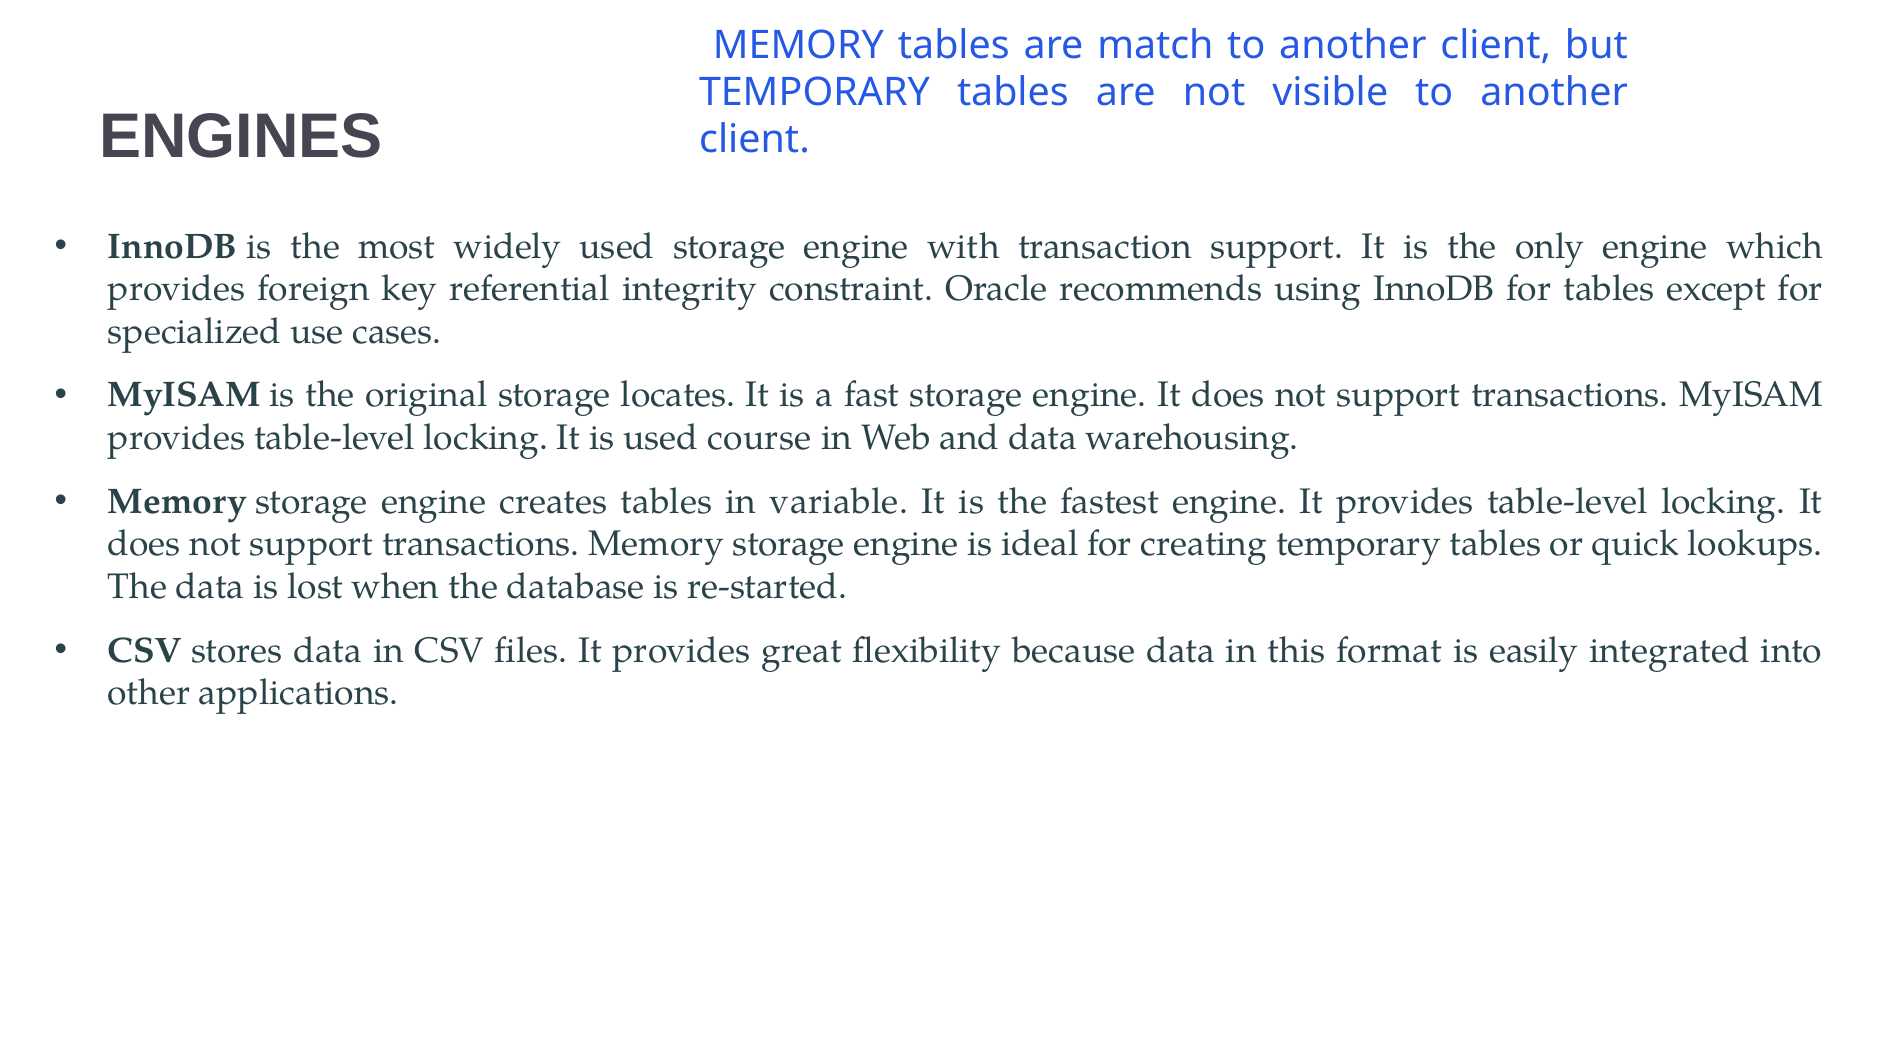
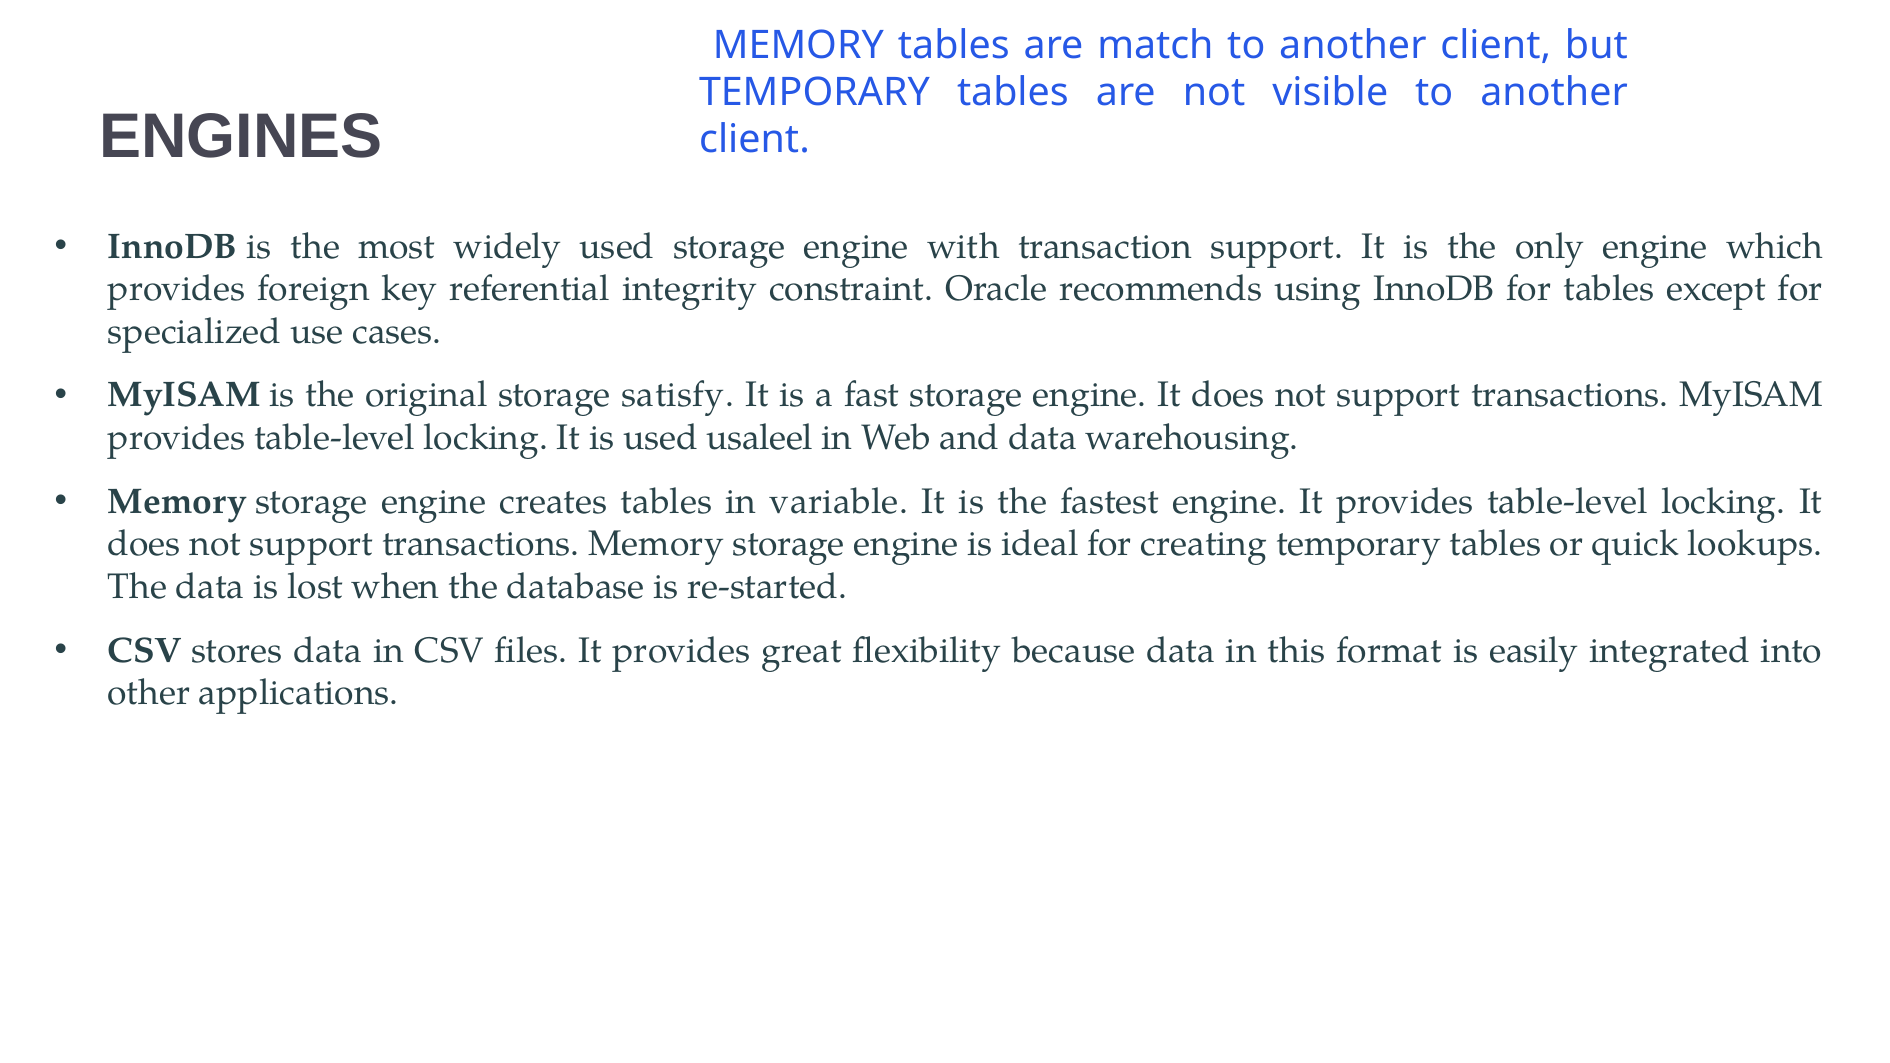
locates: locates -> satisfy (678, 395)
course: course -> usaleel (760, 438)
